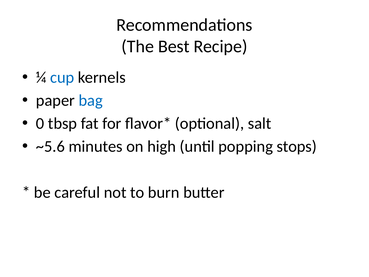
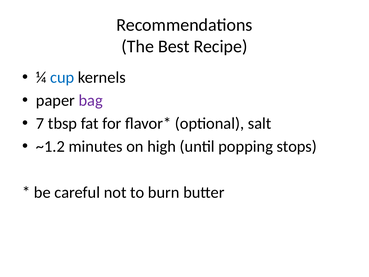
bag colour: blue -> purple (91, 100)
0: 0 -> 7 (40, 123)
~5.6: ~5.6 -> ~1.2 (50, 146)
